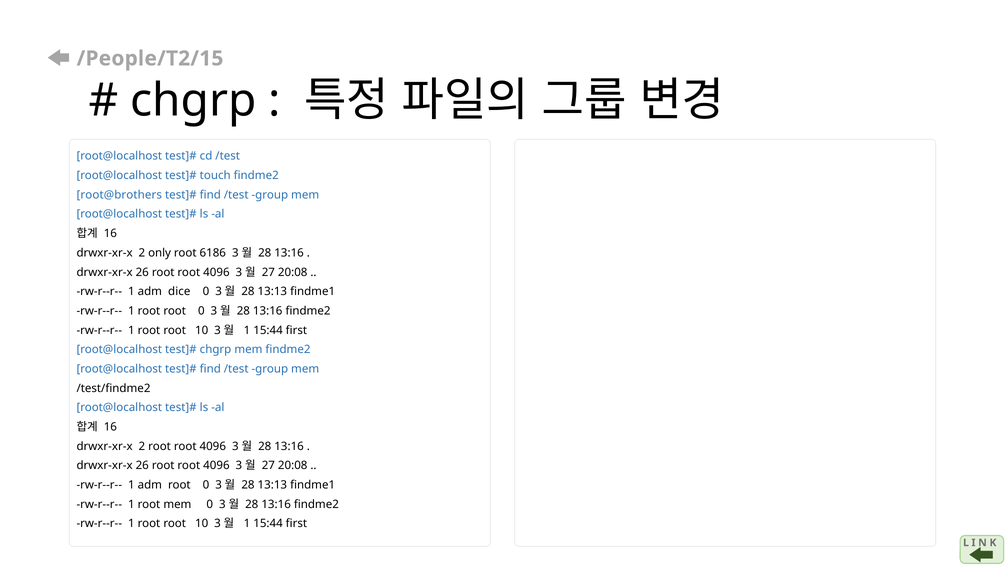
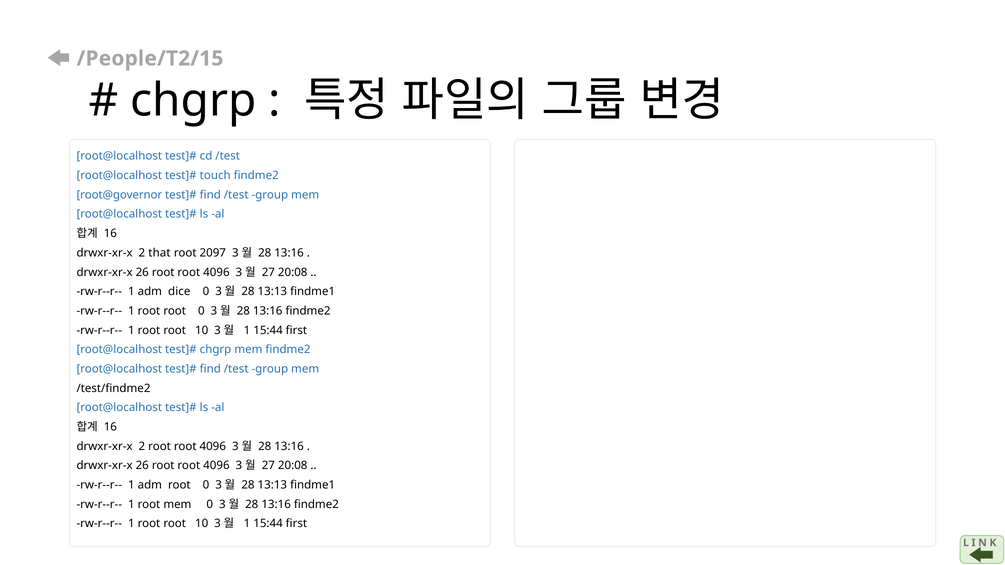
root@brothers: root@brothers -> root@governor (119, 195)
only: only -> that (159, 253)
6186: 6186 -> 2097 (213, 253)
